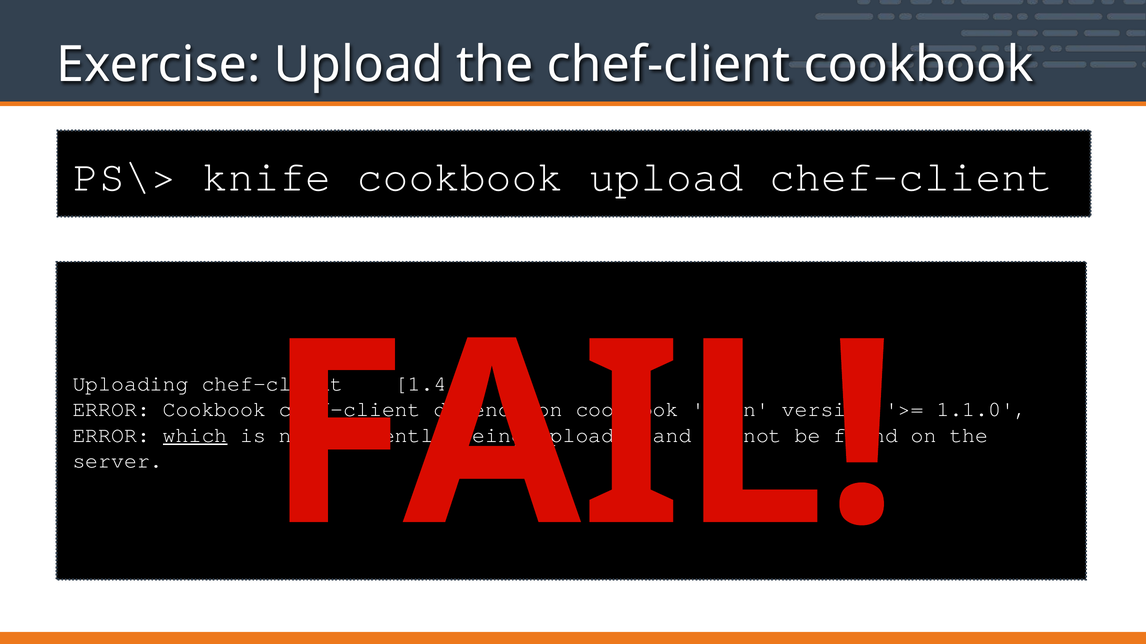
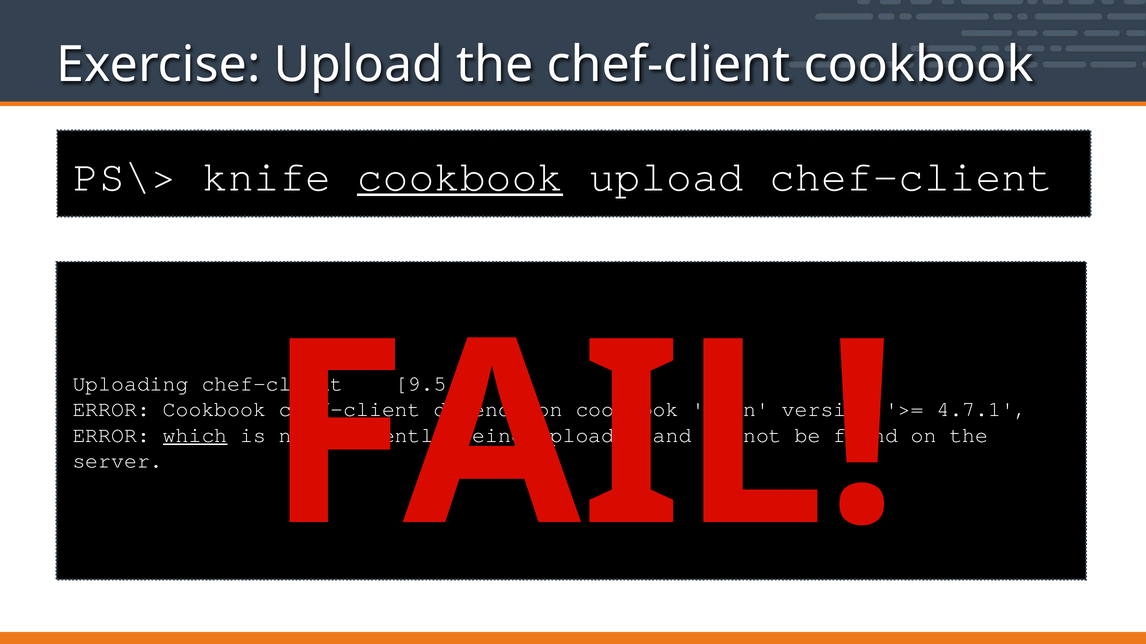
cookbook underline: none -> present (460, 177)
1.4.3: 1.4.3 -> 9.5.1 (440, 384)
1.1.0: 1.1.0 -> 4.7.1 (982, 410)
